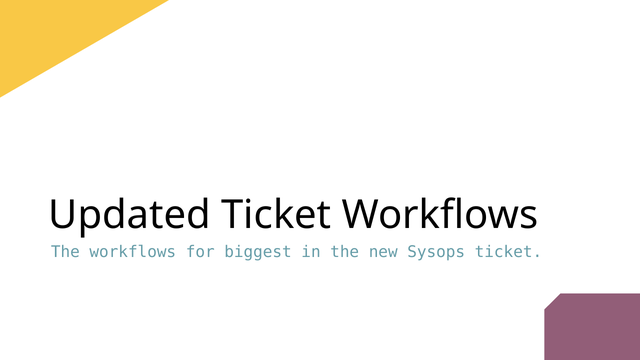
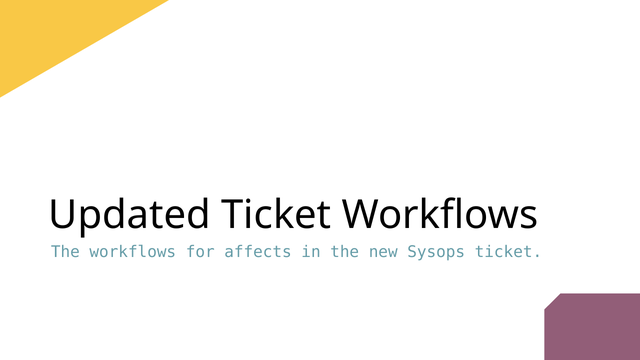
biggest: biggest -> affects (258, 252)
